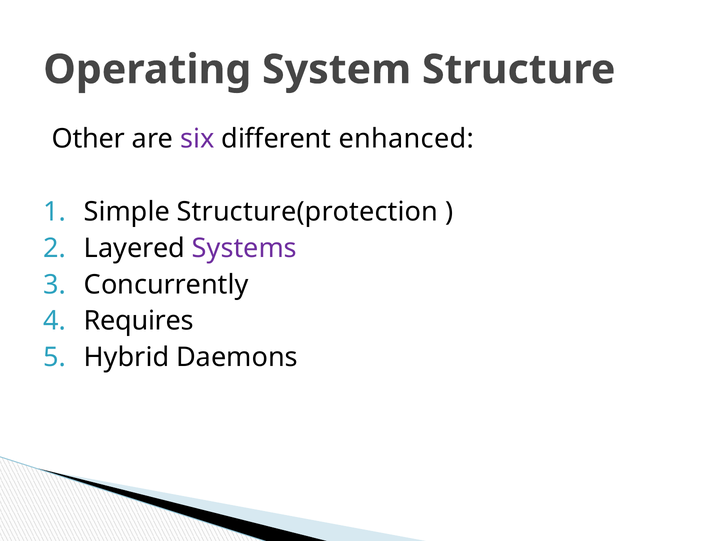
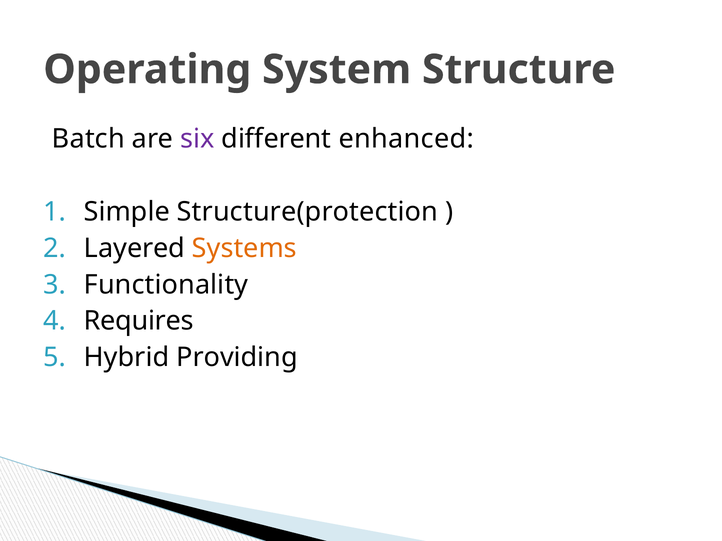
Other: Other -> Batch (88, 139)
Systems colour: purple -> orange (244, 248)
Concurrently: Concurrently -> Functionality (166, 285)
Daemons: Daemons -> Providing (237, 358)
